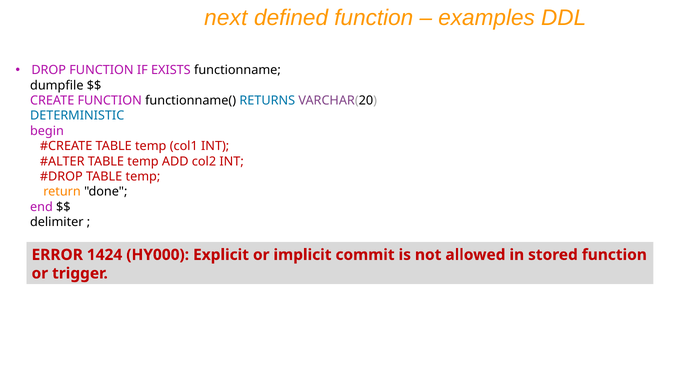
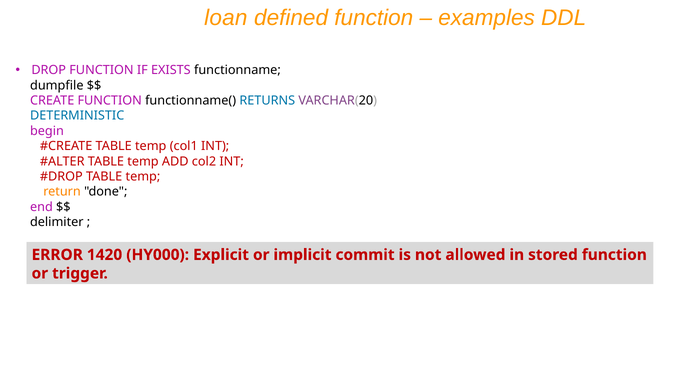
next: next -> loan (226, 18)
1424: 1424 -> 1420 (105, 255)
